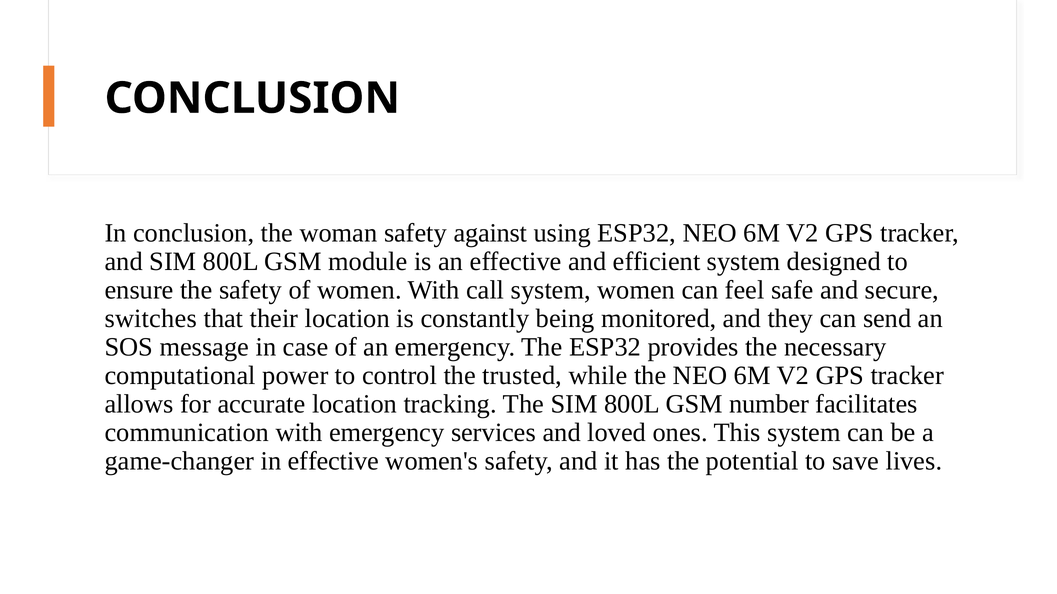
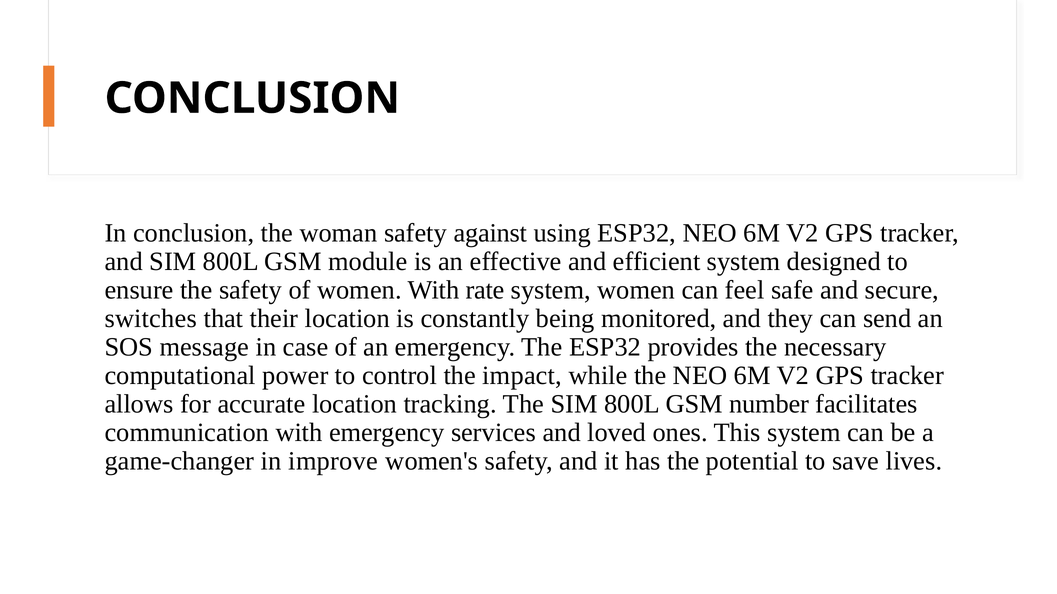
call: call -> rate (485, 290)
trusted: trusted -> impact (522, 376)
in effective: effective -> improve (333, 461)
